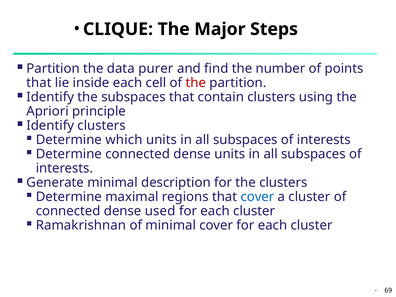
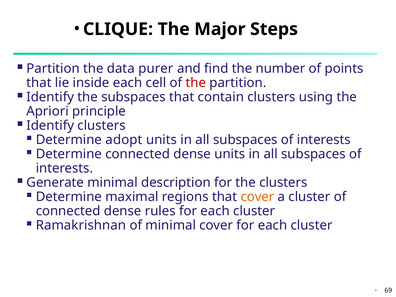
which: which -> adopt (124, 140)
cover colour: blue -> orange (257, 197)
used: used -> rules (160, 211)
